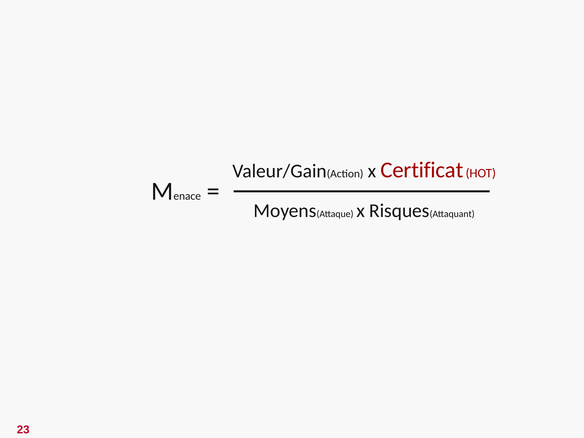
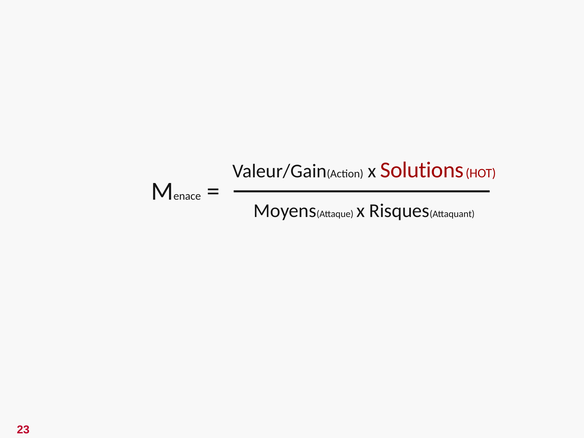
Certificat: Certificat -> Solutions (422, 170)
